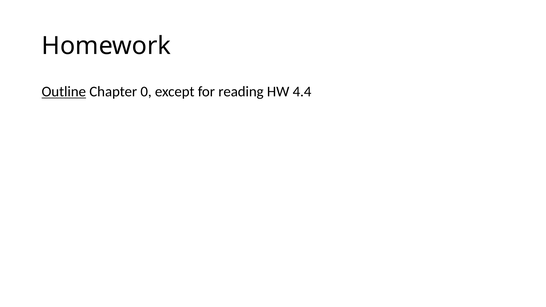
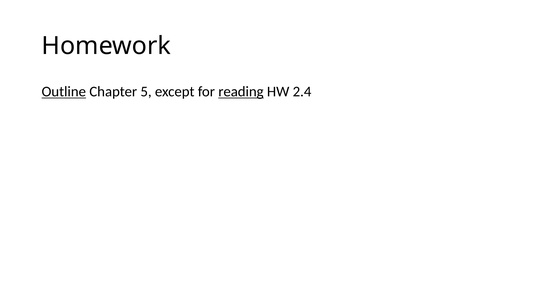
0: 0 -> 5 (146, 92)
reading underline: none -> present (241, 92)
4.4: 4.4 -> 2.4 (302, 92)
